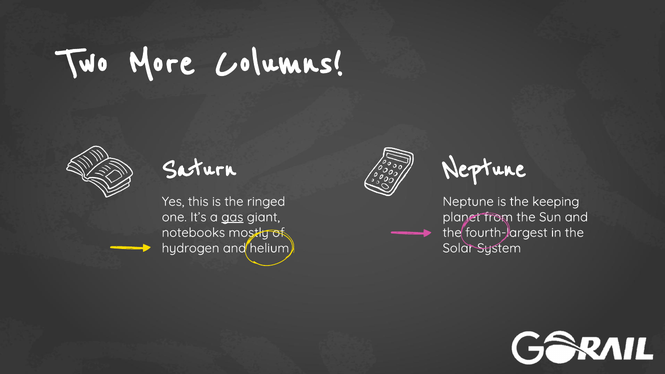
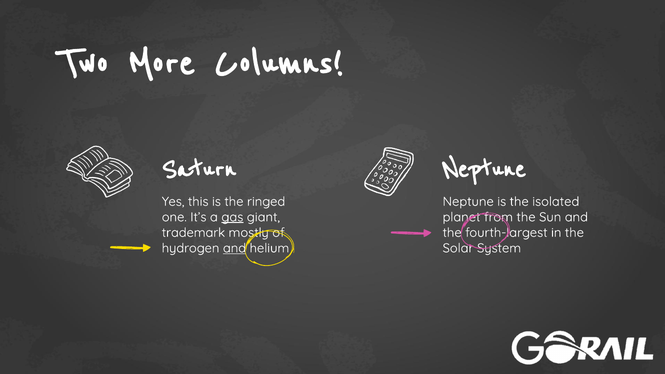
keeping: keeping -> isolated (556, 202)
notebooks: notebooks -> trademark (193, 233)
and underline: none -> present (235, 248)
